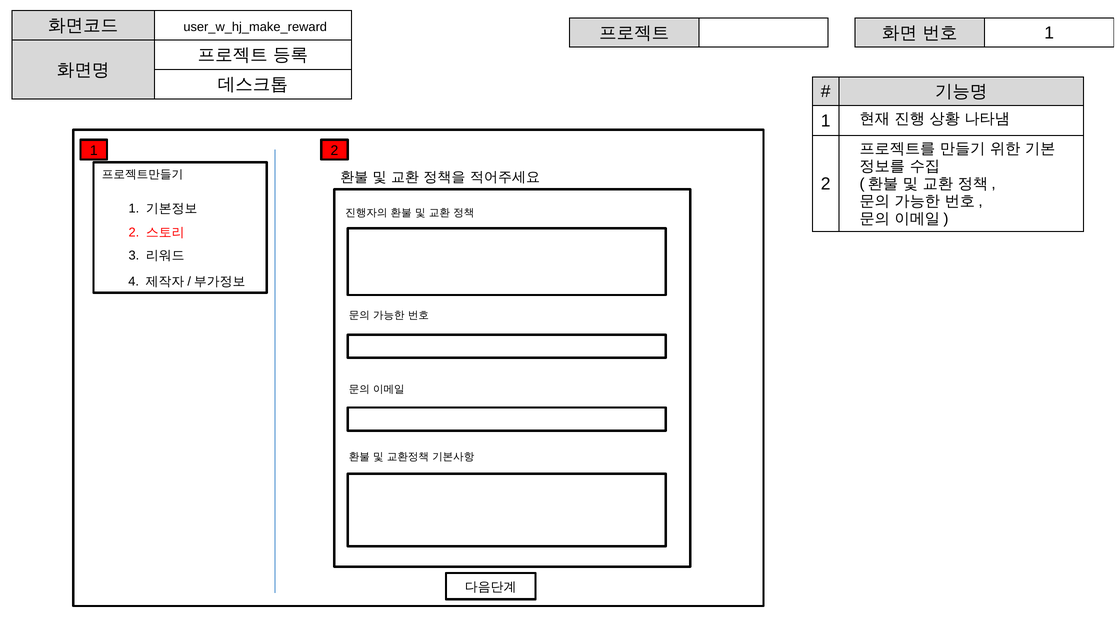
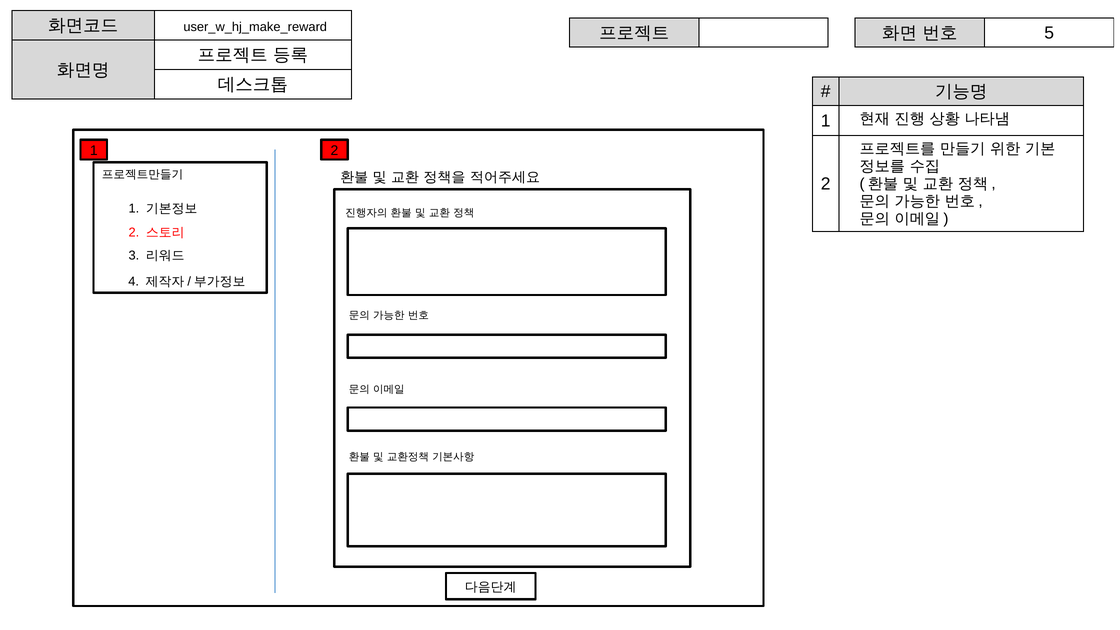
1: 1 -> 5 (1049, 33)
